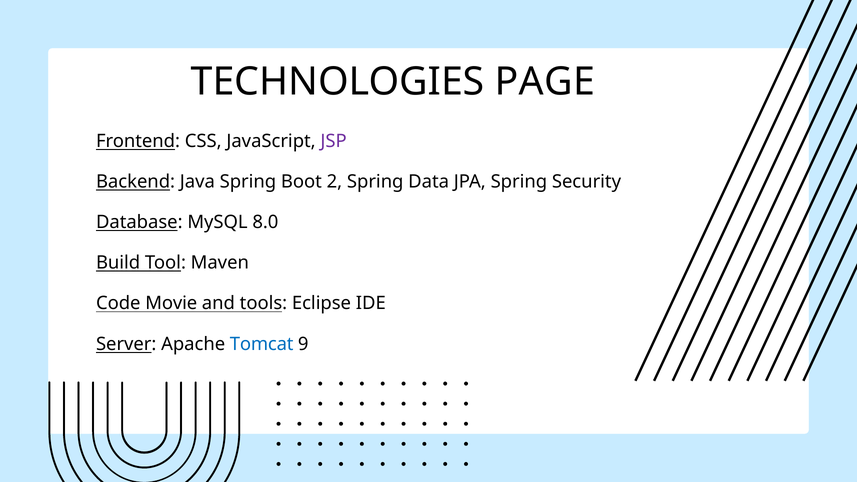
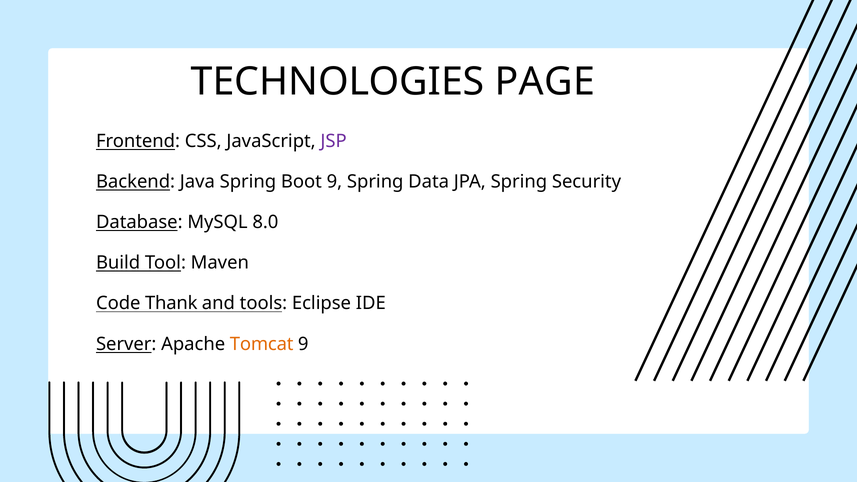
Boot 2: 2 -> 9 (334, 182)
Movie: Movie -> Thank (171, 303)
Tomcat colour: blue -> orange (262, 344)
